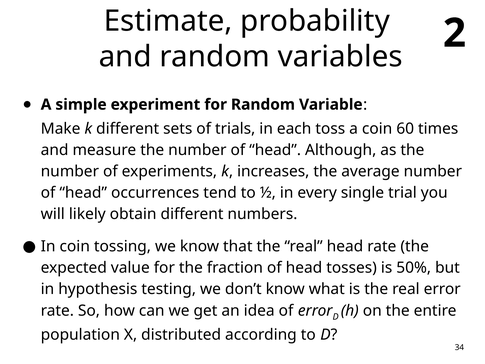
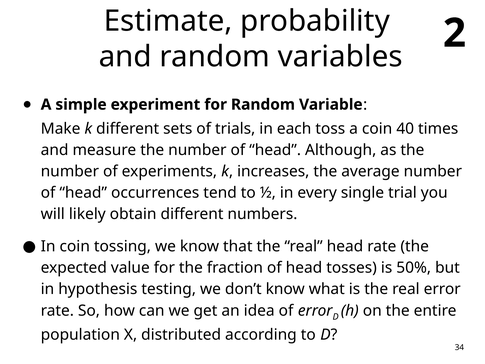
60: 60 -> 40 (405, 129)
